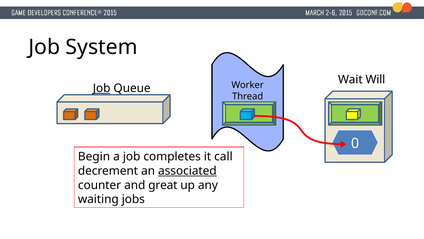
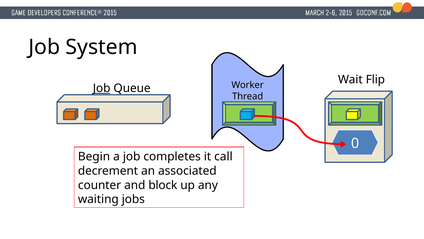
Will: Will -> Flip (375, 80)
associated underline: present -> none (187, 171)
great: great -> block (163, 185)
